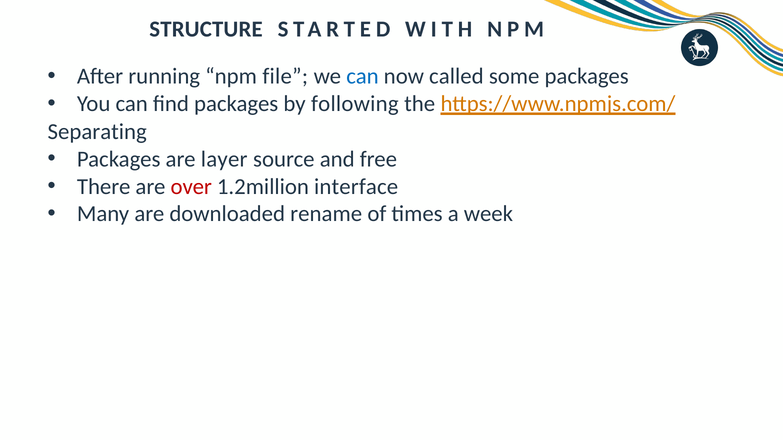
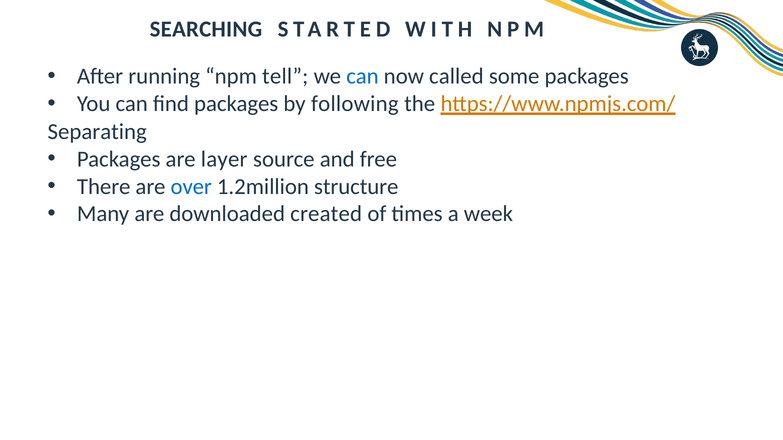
STRUCTURE: STRUCTURE -> SEARCHING (206, 29)
file: file -> tell (285, 77)
over colour: red -> blue (191, 187)
interface: interface -> structure (356, 187)
rename: rename -> created (326, 214)
